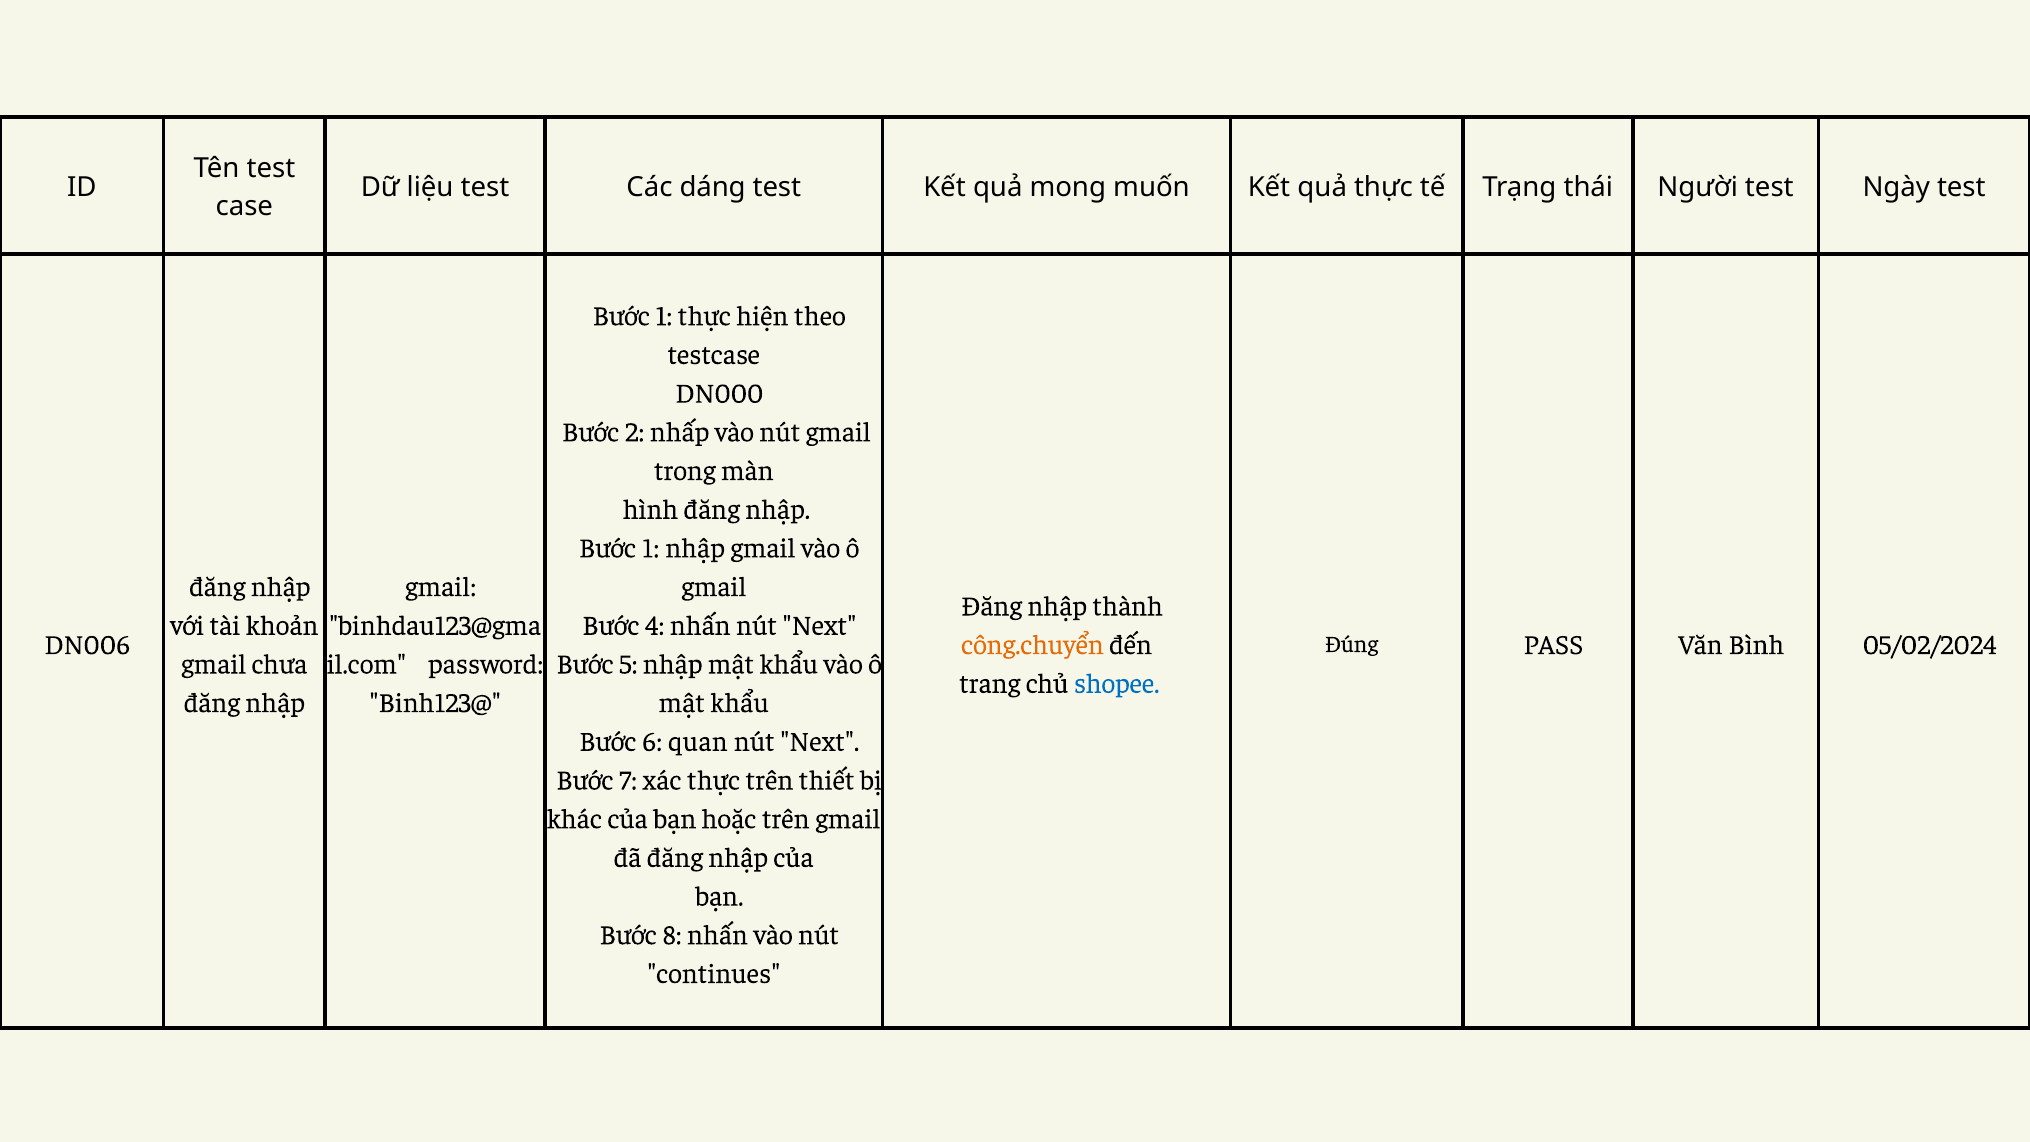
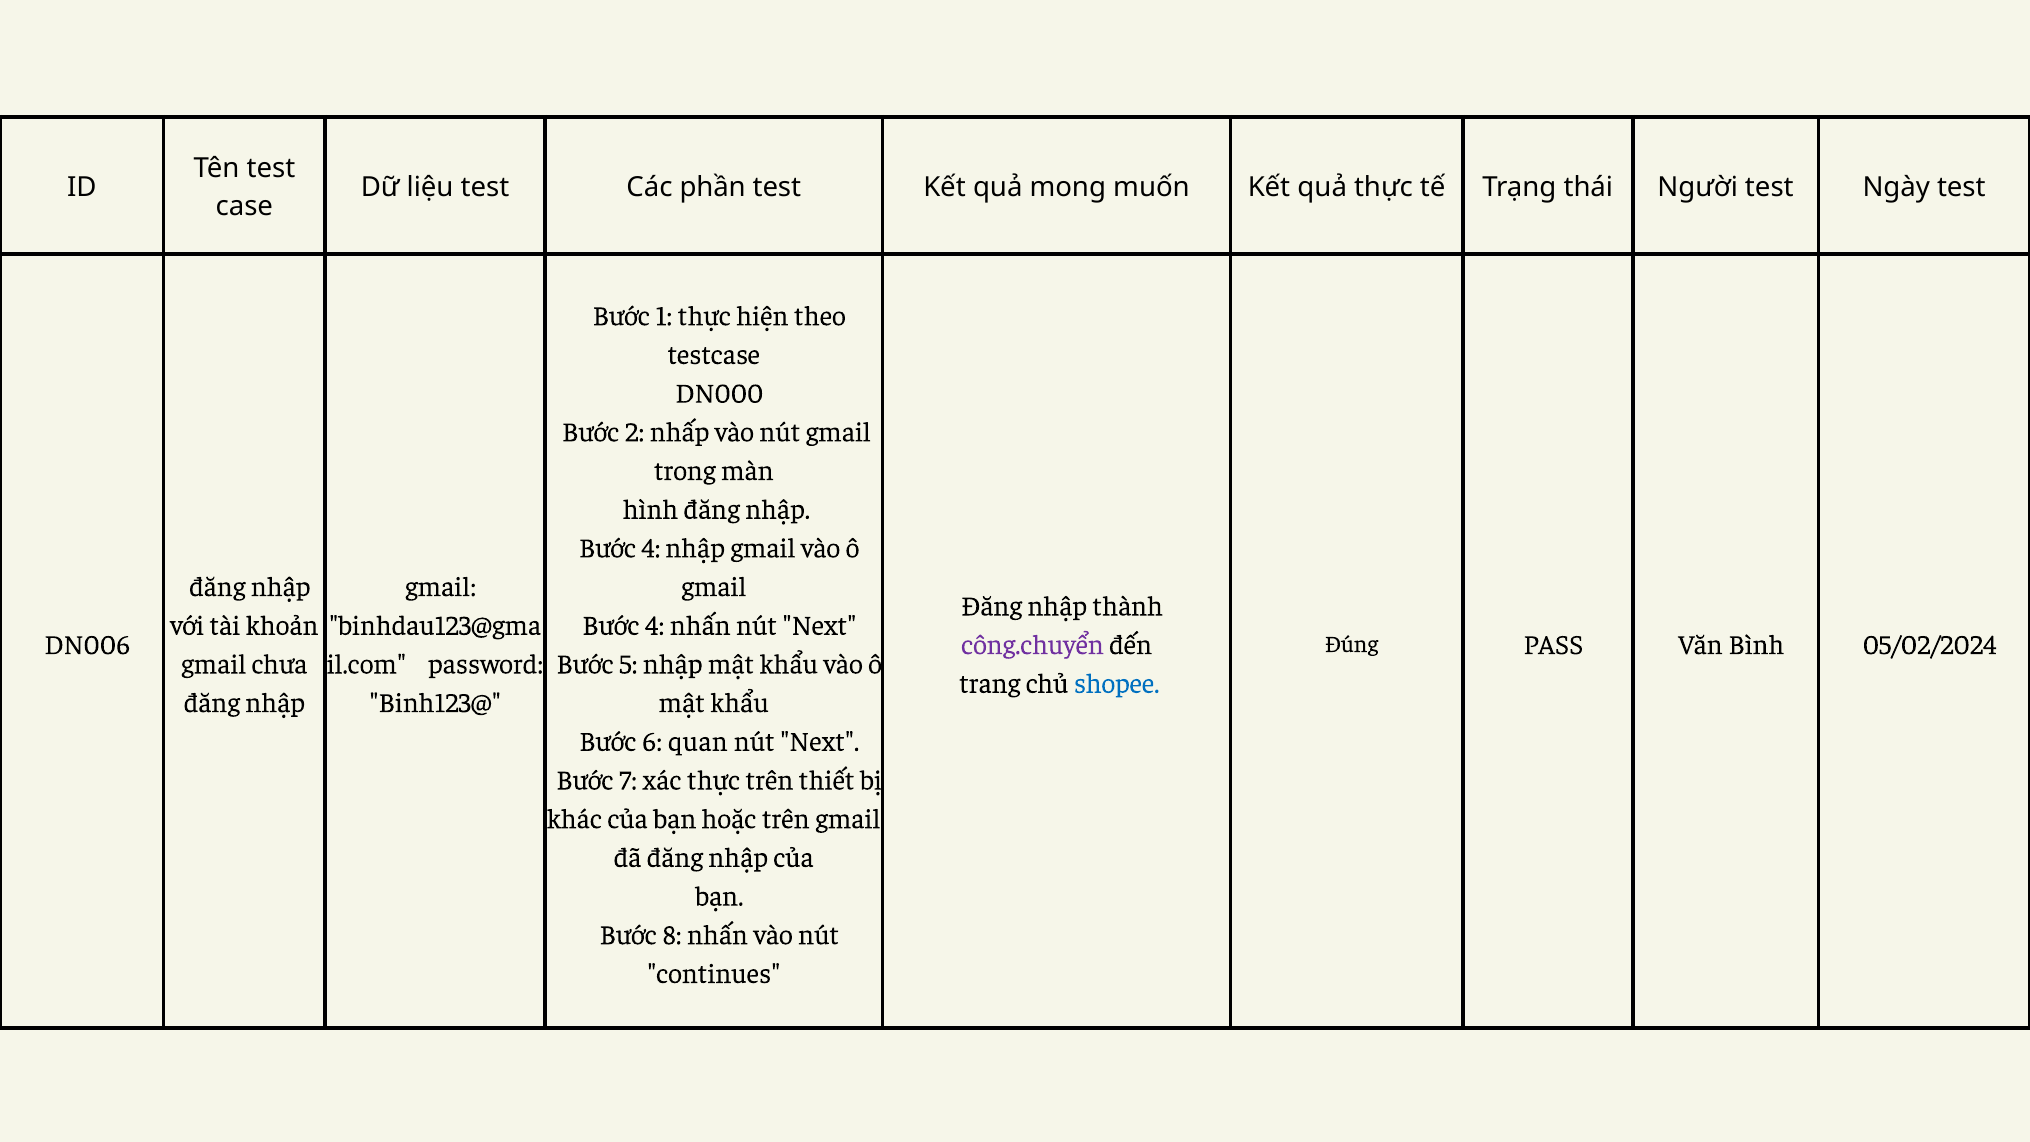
dáng: dáng -> phần (713, 187)
1: 1 -> 4 (651, 548)
công.chuyển colour: orange -> purple (1032, 645)
